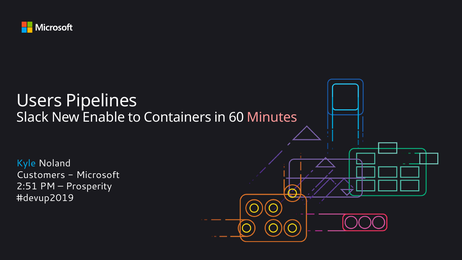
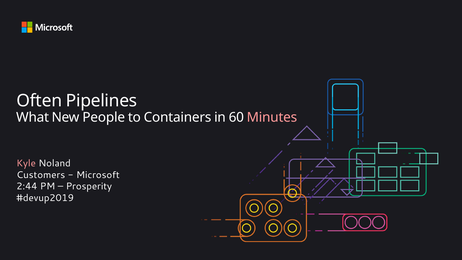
Users: Users -> Often (39, 101)
Slack: Slack -> What (33, 117)
Enable: Enable -> People (104, 117)
Kyle colour: light blue -> pink (26, 163)
2:51: 2:51 -> 2:44 (27, 186)
